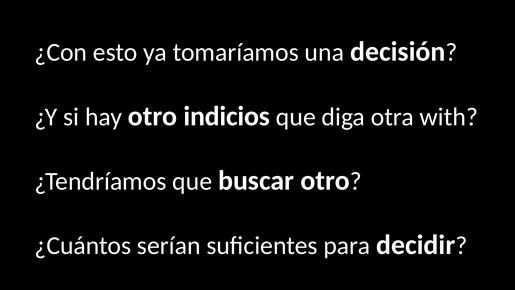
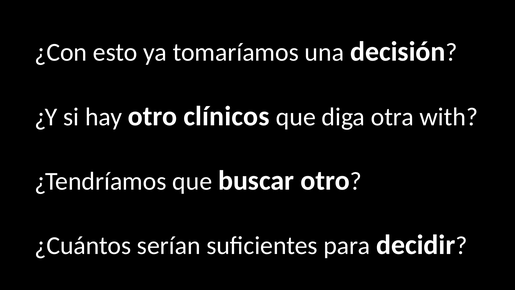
indicios: indicios -> clínicos (226, 116)
